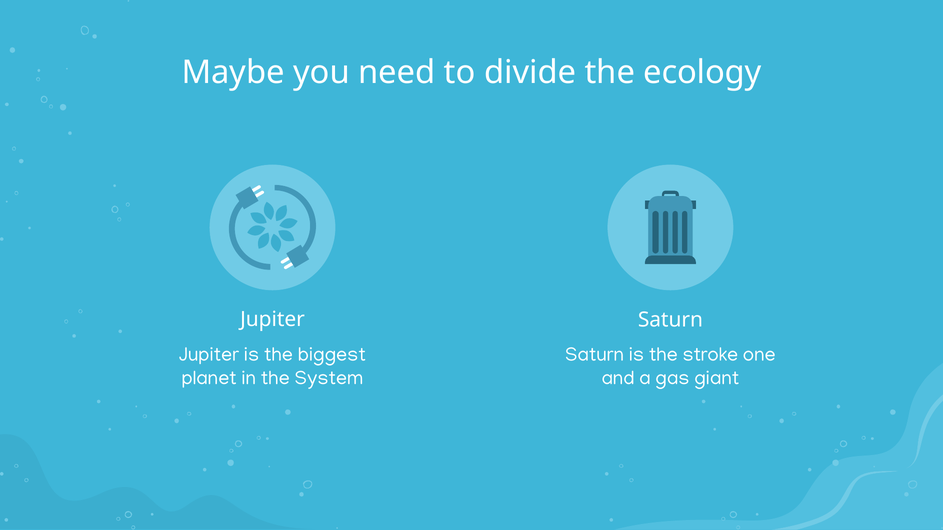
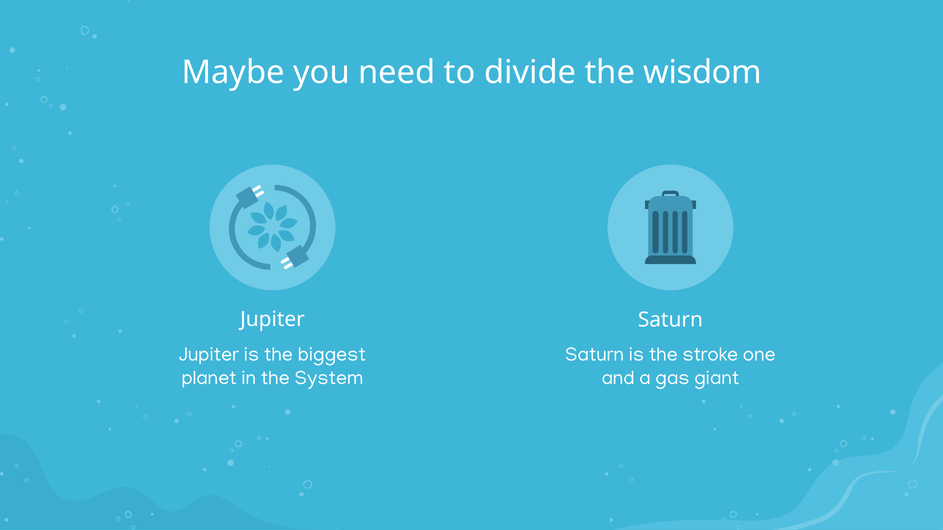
ecology: ecology -> wisdom (703, 72)
